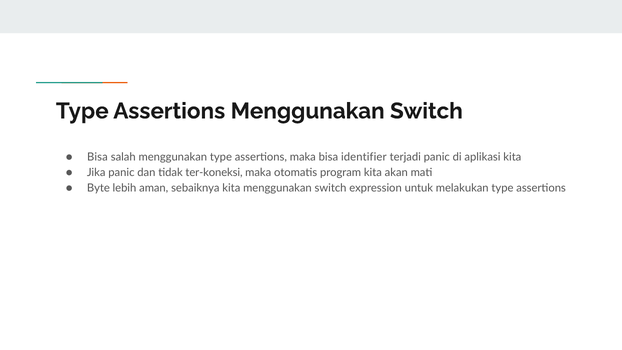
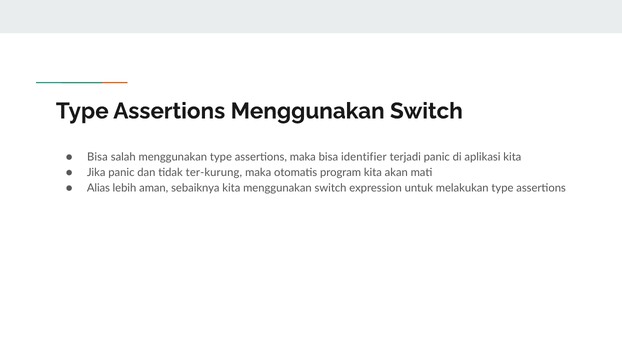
ter-koneksi: ter-koneksi -> ter-kurung (214, 173)
Byte: Byte -> Alias (98, 188)
